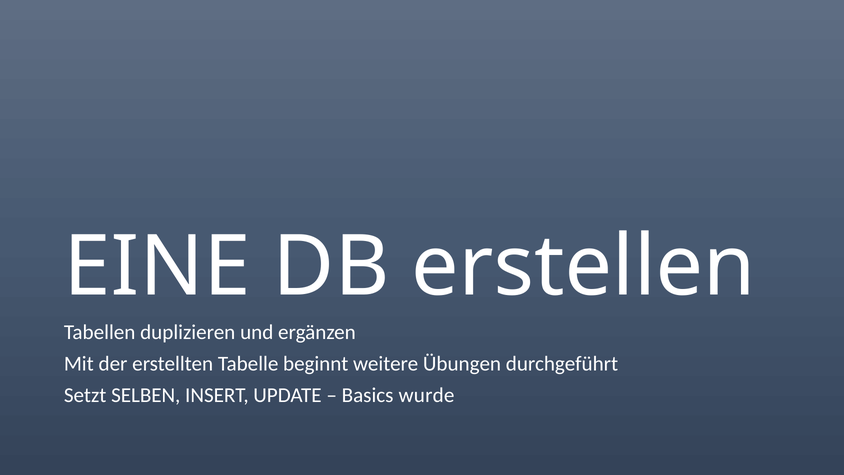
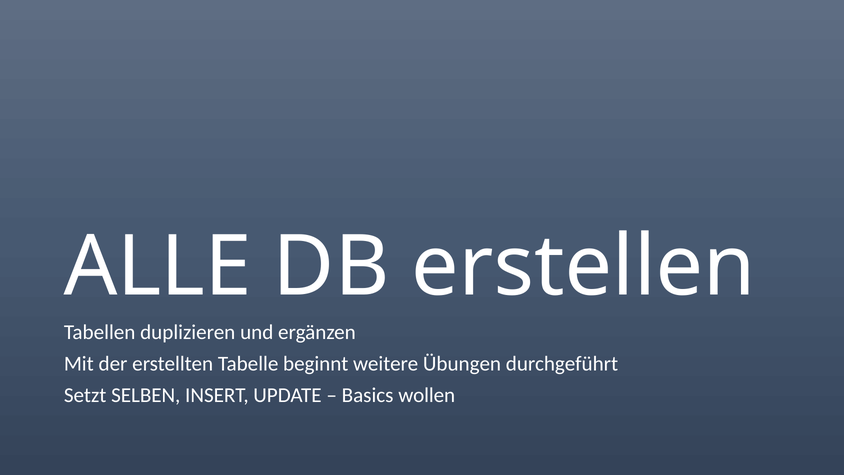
EINE: EINE -> ALLE (158, 267)
wurde: wurde -> wollen (427, 395)
